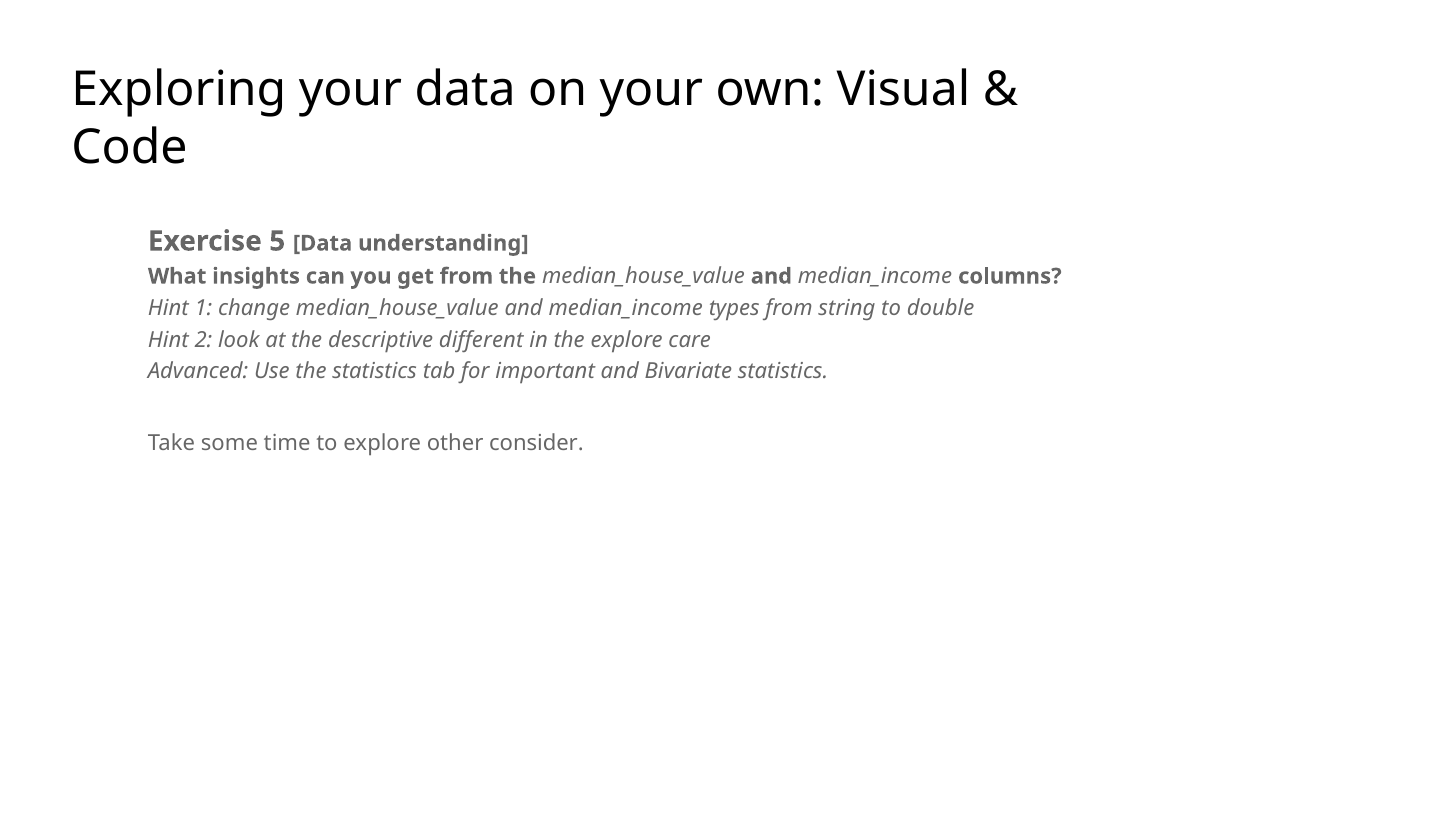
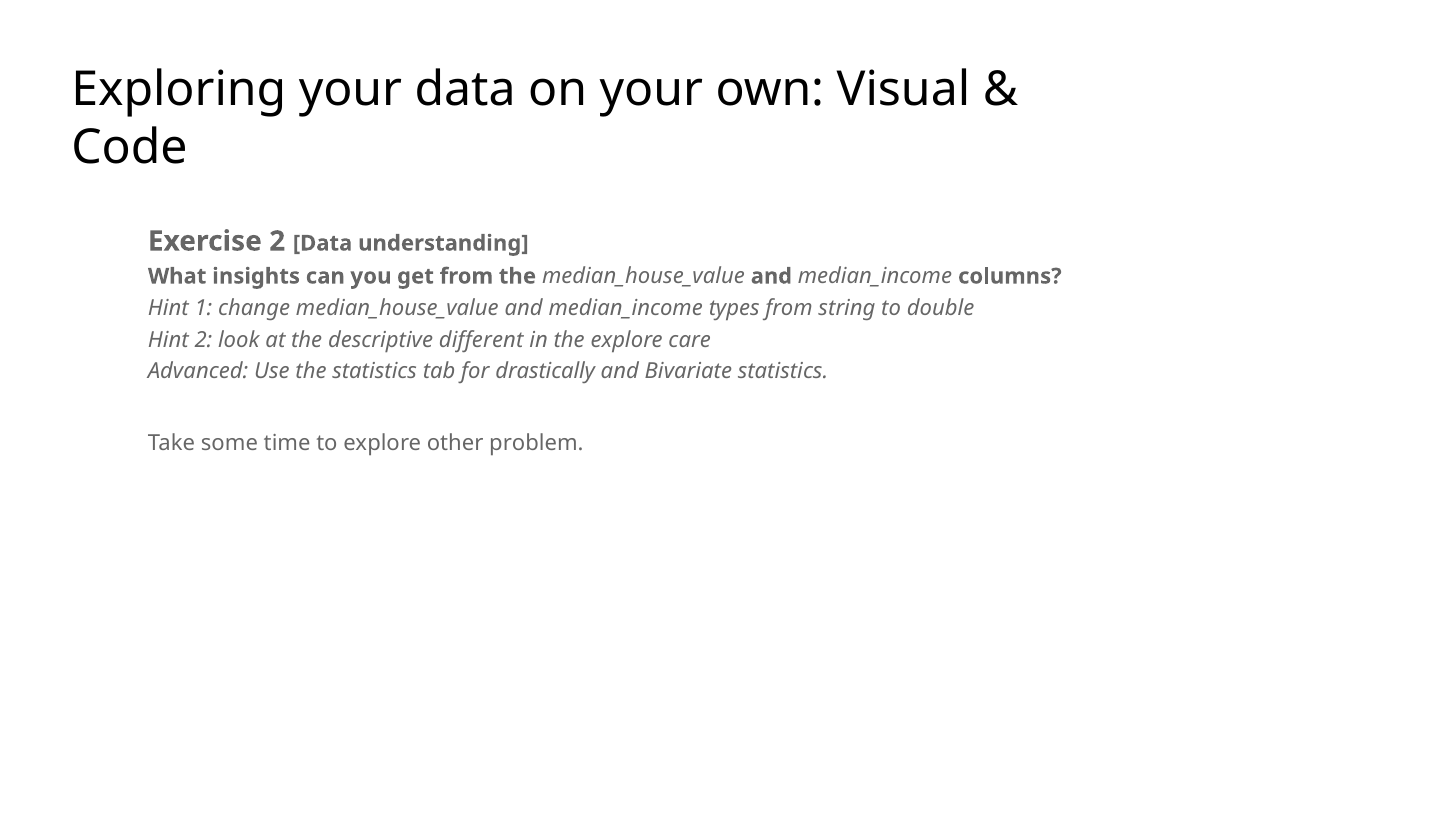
Exercise 5: 5 -> 2 (277, 241)
important: important -> drastically (545, 372)
consider: consider -> problem (536, 443)
